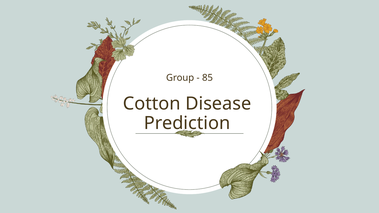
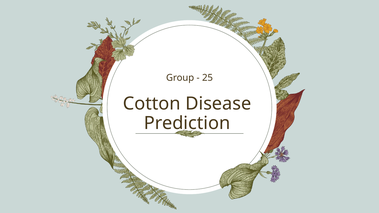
85: 85 -> 25 (208, 78)
